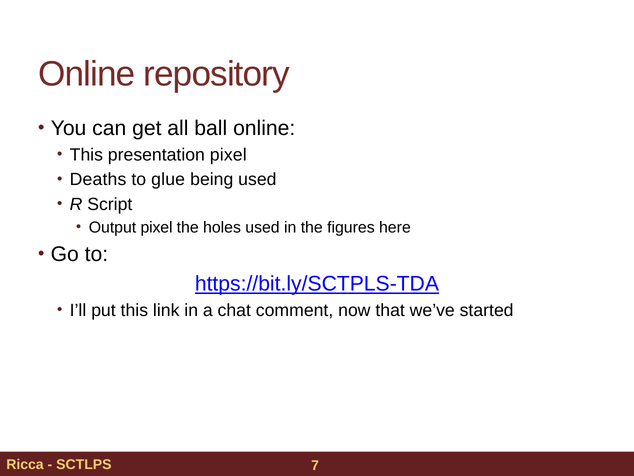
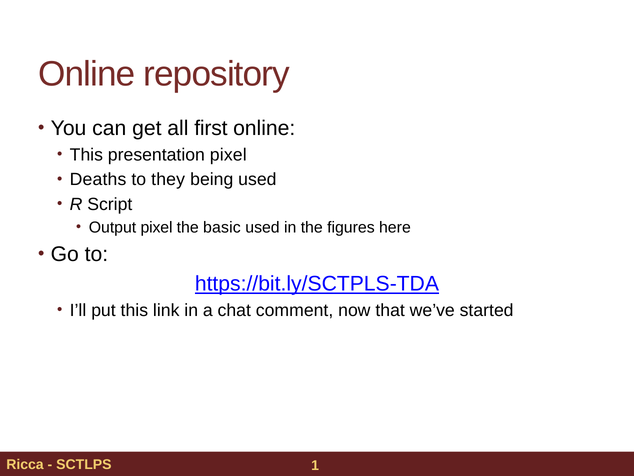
ball: ball -> first (211, 128)
glue: glue -> they (168, 179)
holes: holes -> basic (222, 227)
7: 7 -> 1 (315, 465)
